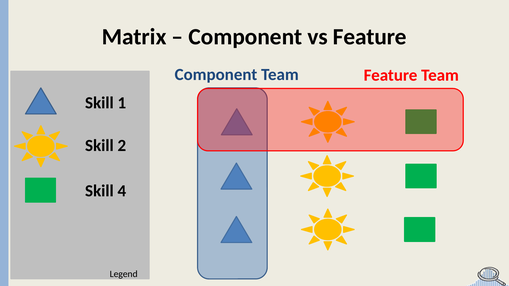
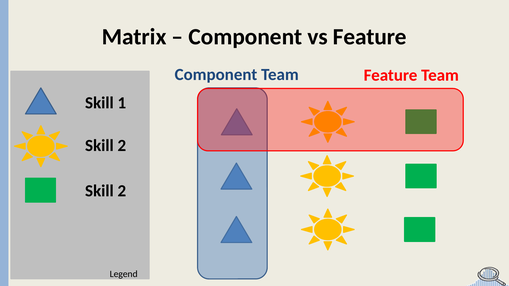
4: 4 -> 2 (122, 191)
